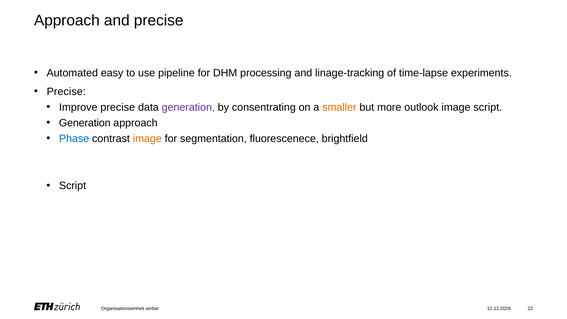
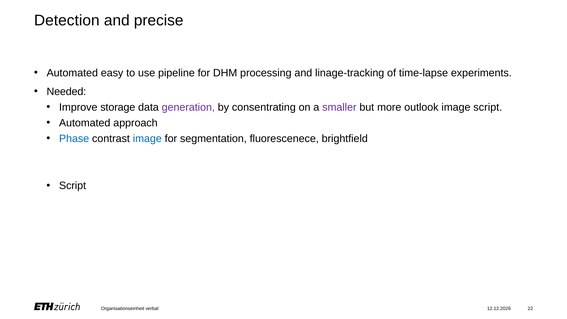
Approach: Approach -> Detection (67, 20)
Precise: Precise -> Needed (66, 92)
Improve precise: precise -> storage (118, 107)
smaller colour: orange -> purple (339, 107)
Generation: Generation -> Automated (85, 123)
image colour: orange -> blue (147, 139)
